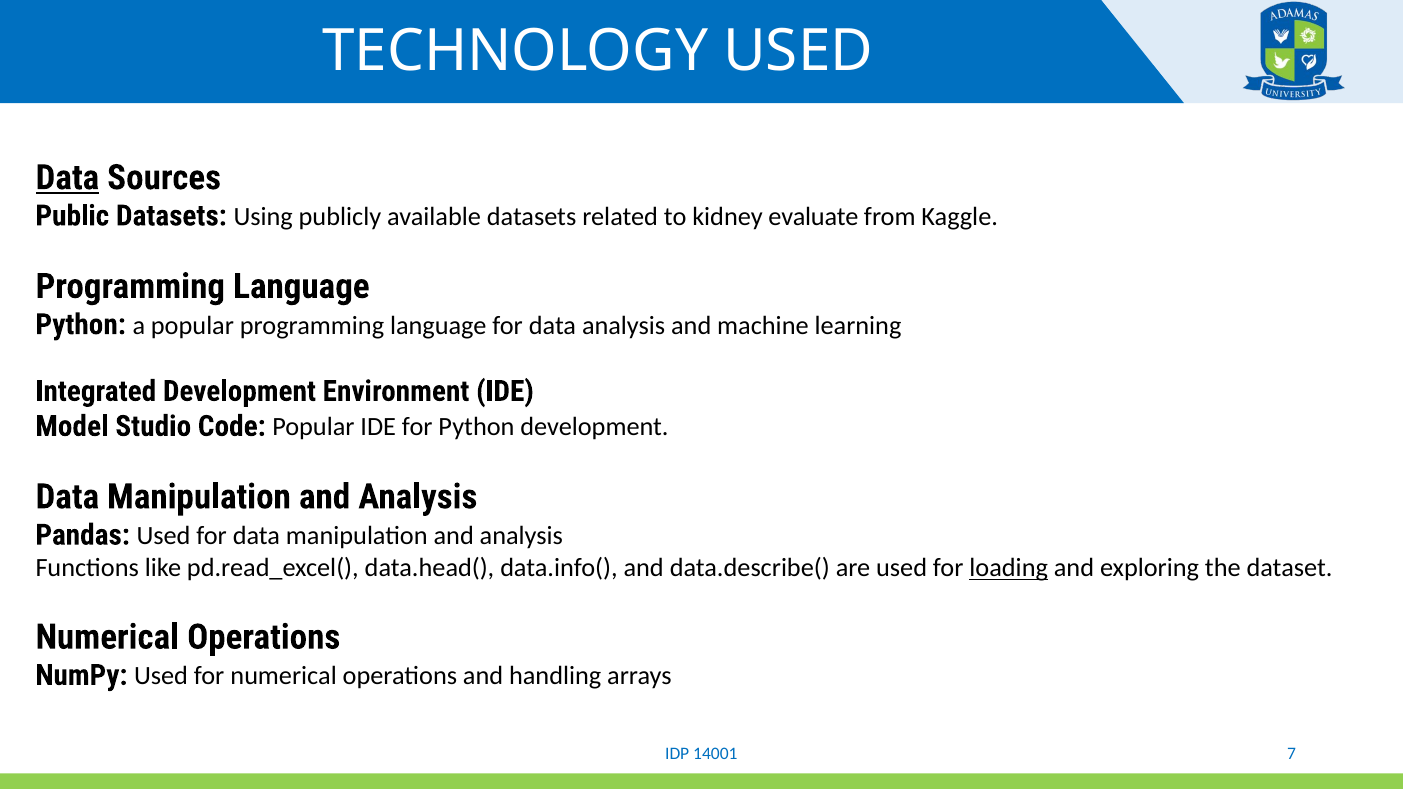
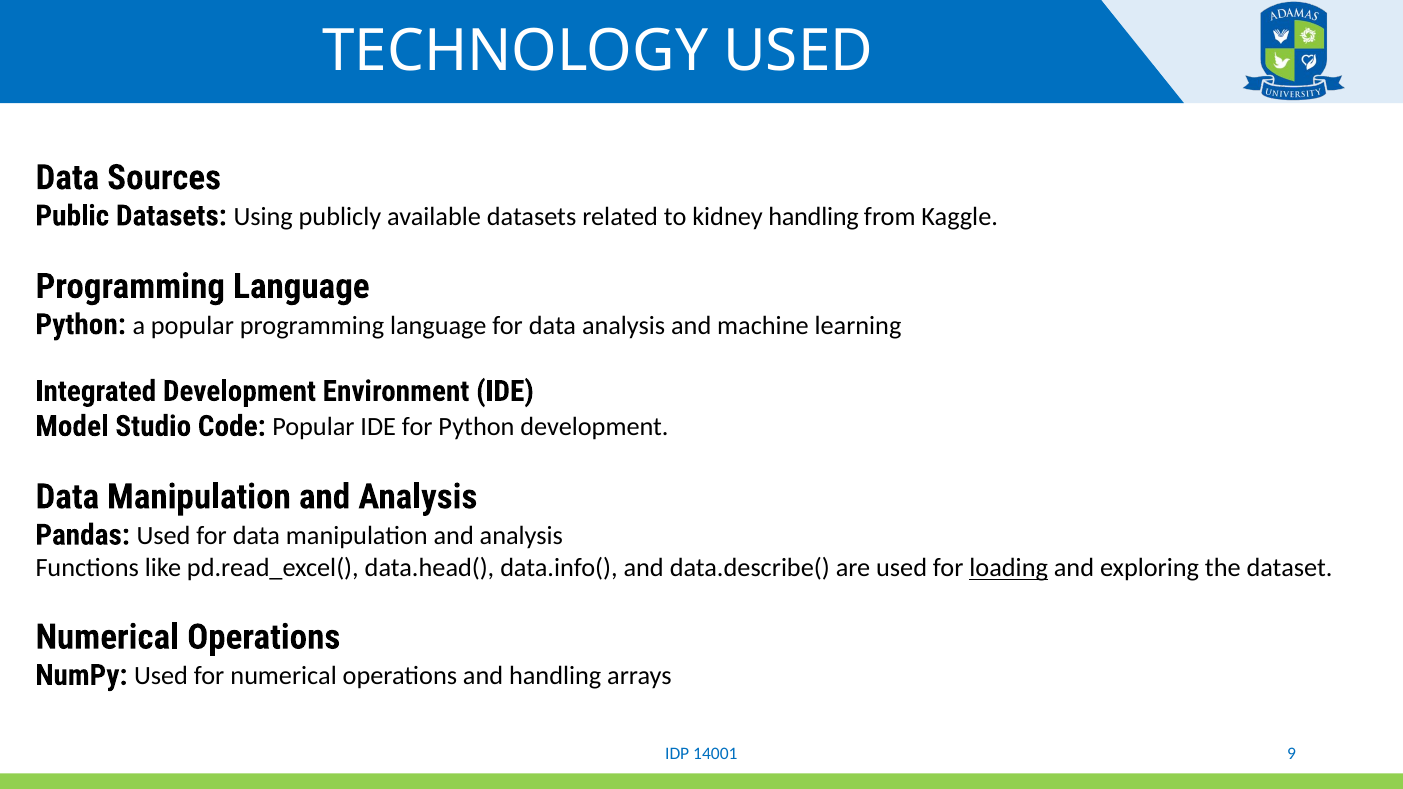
Data underline: present -> none (67, 178)
kidney evaluate: evaluate -> handling (813, 217)
7: 7 -> 9 (1292, 753)
